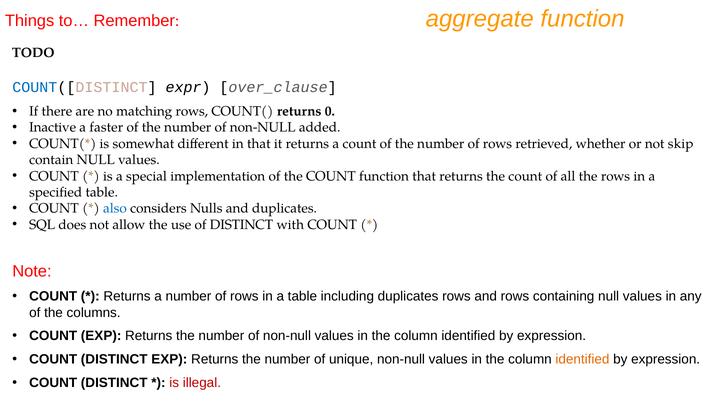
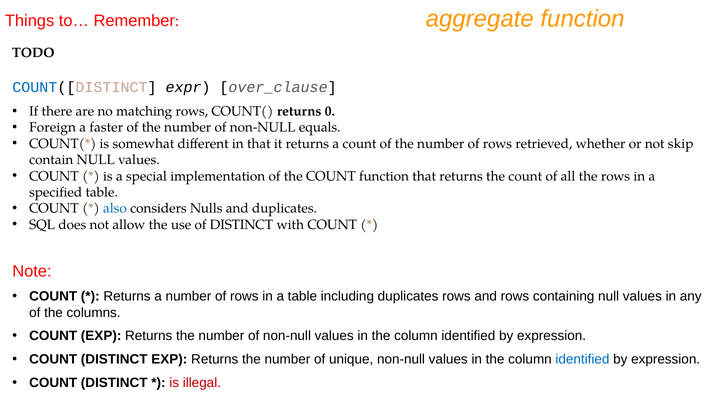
Inactive: Inactive -> Foreign (53, 128)
added: added -> equals (320, 128)
identified colour: orange -> blue (582, 359)
